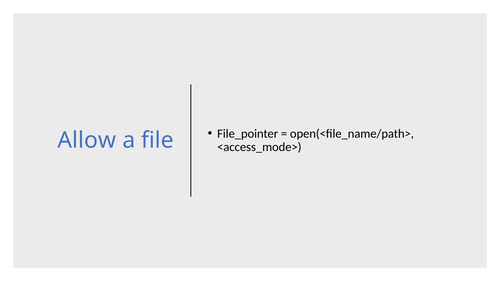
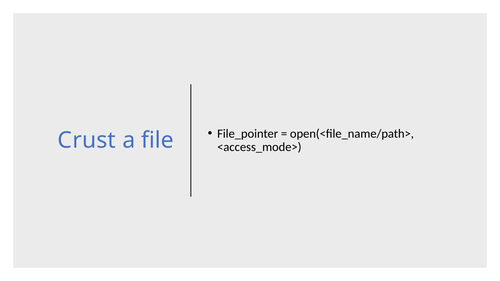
Allow: Allow -> Crust (87, 140)
